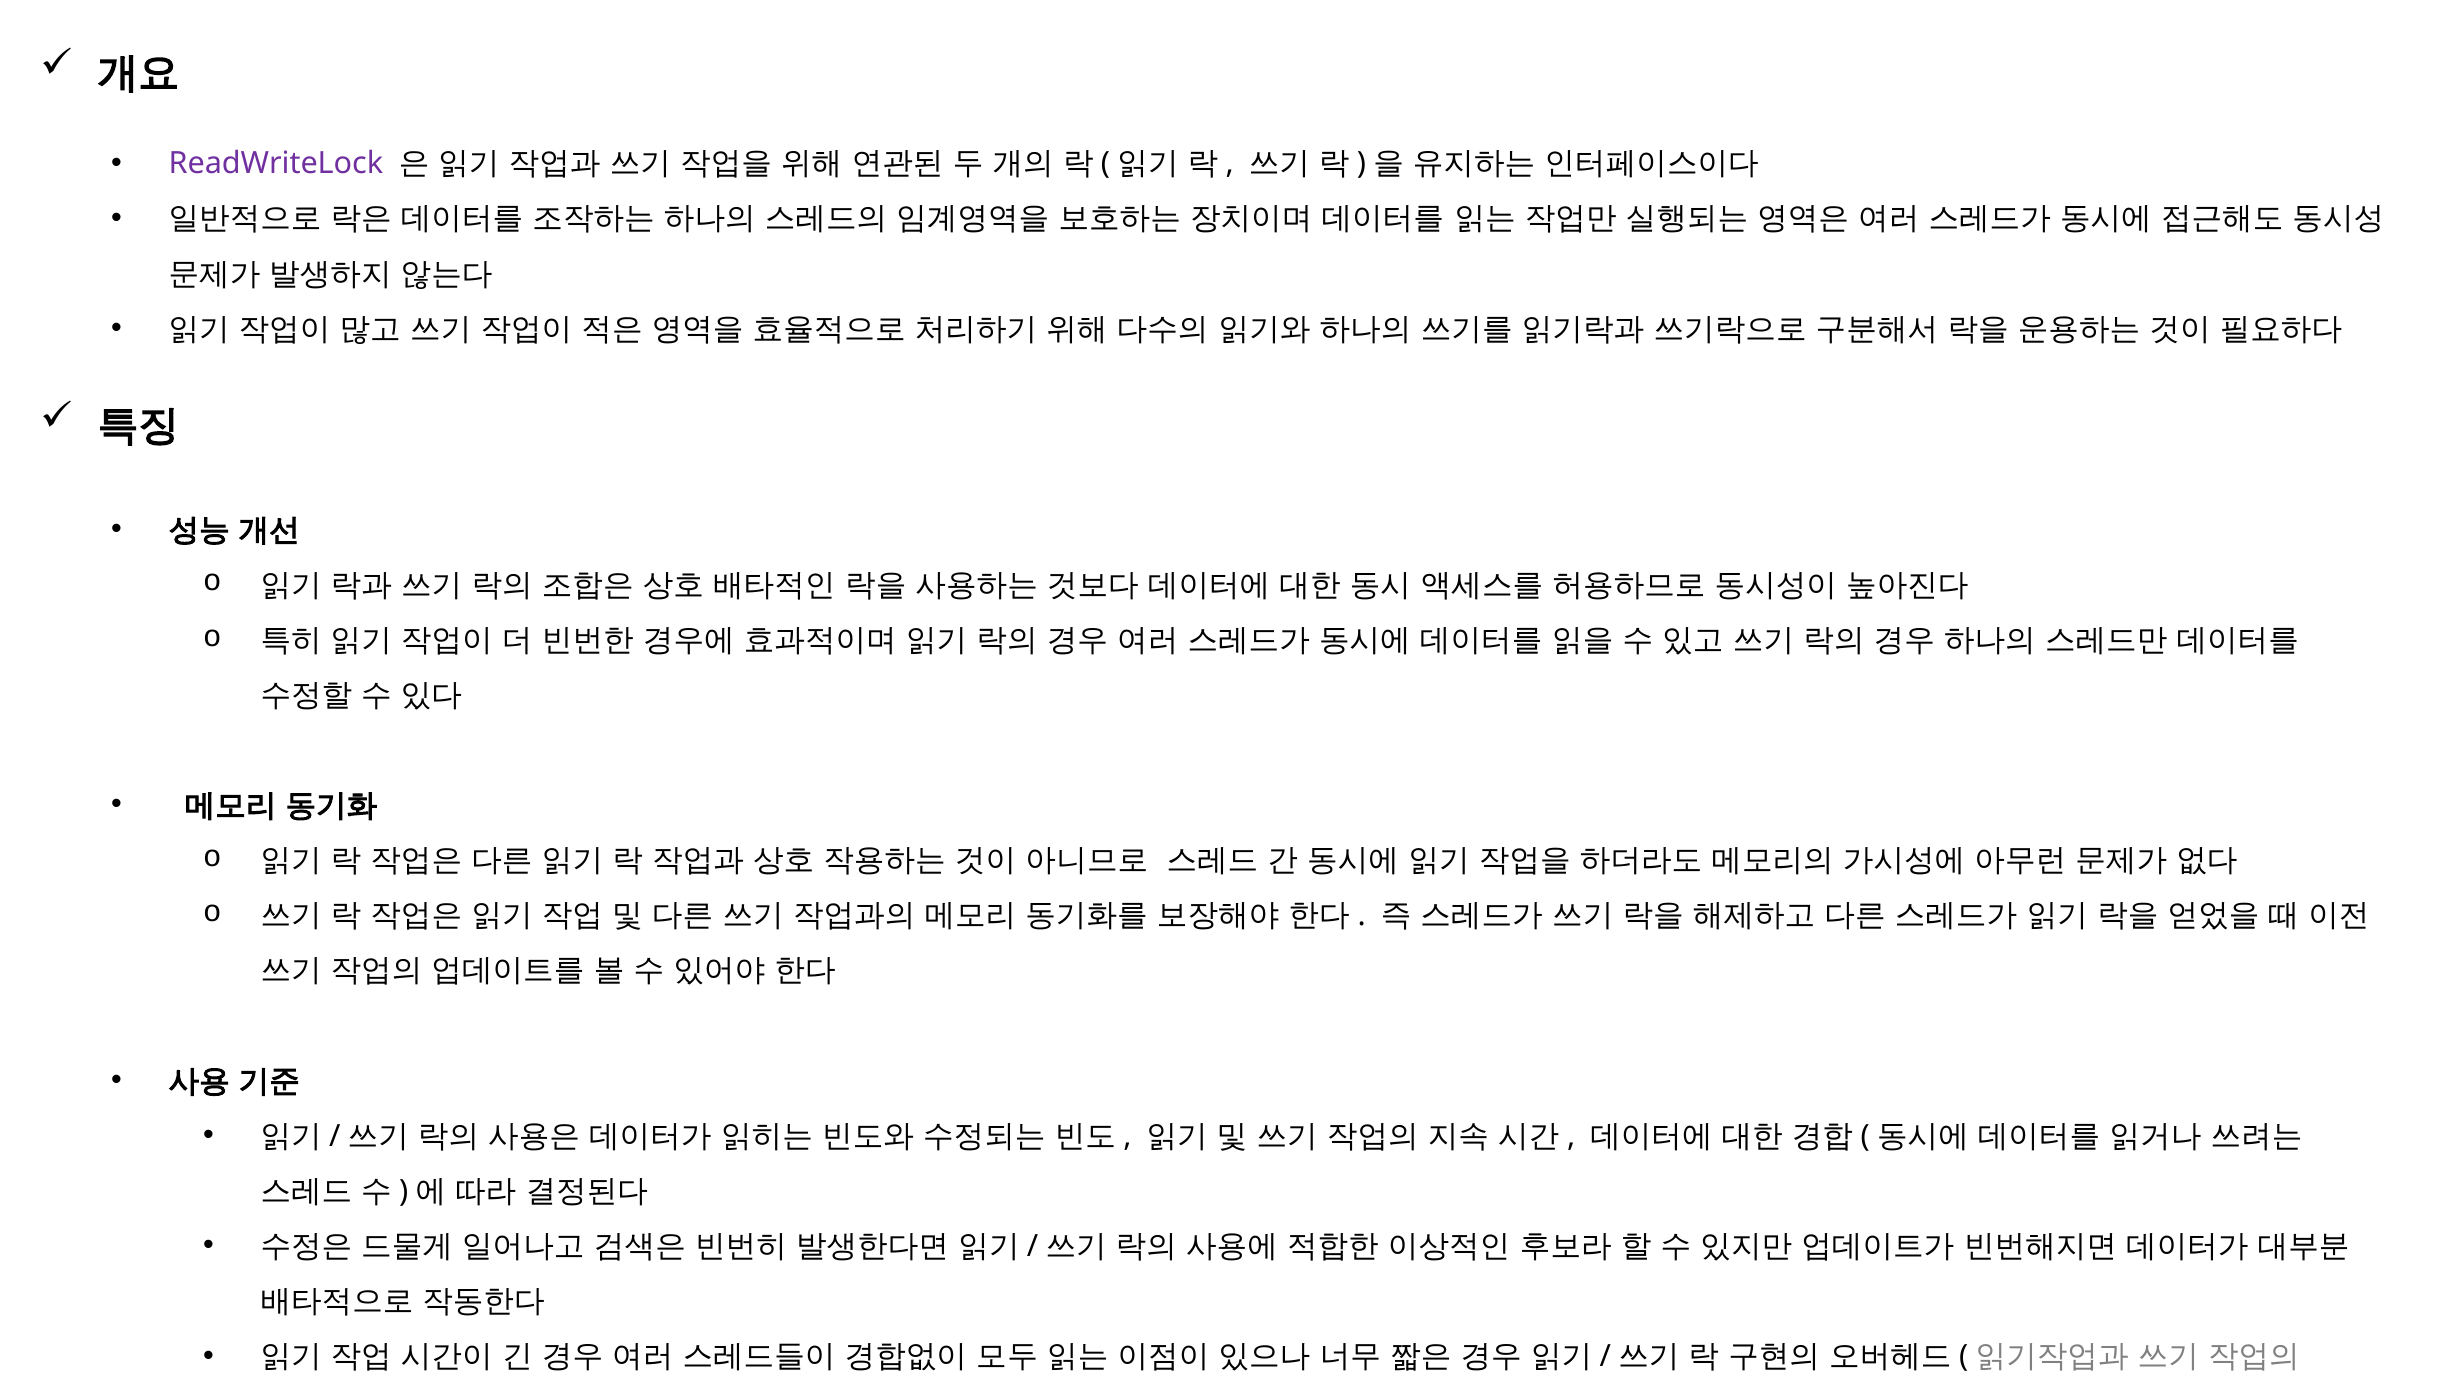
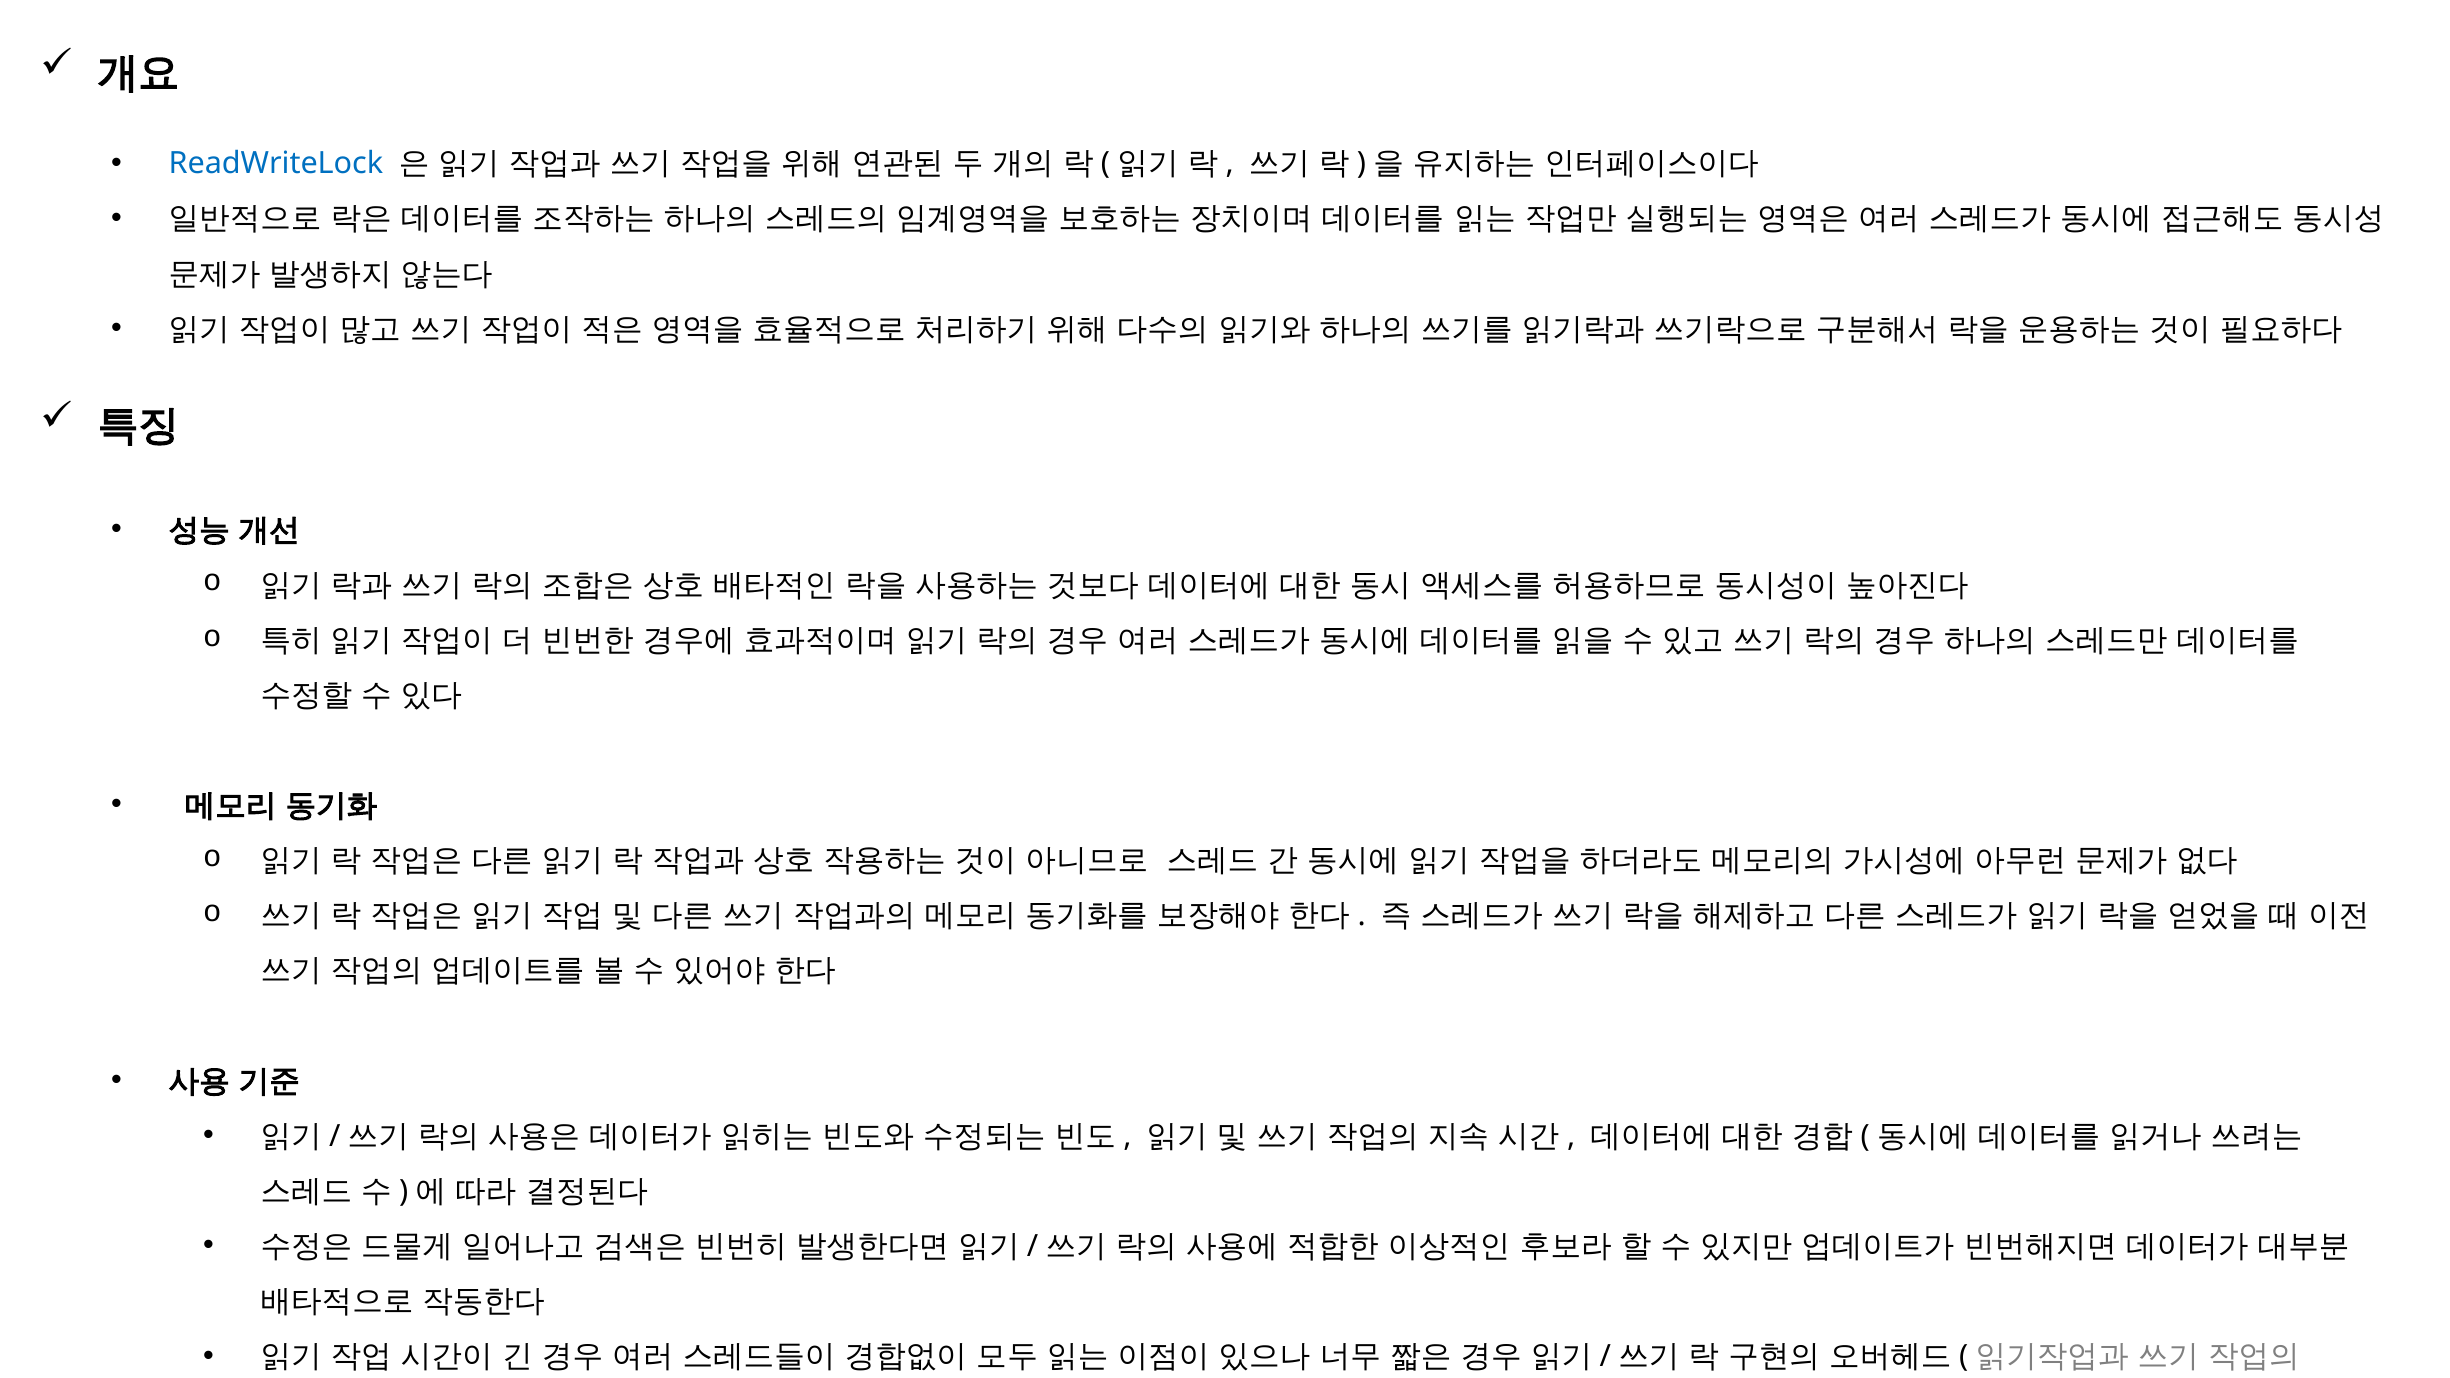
ReadWriteLock colour: purple -> blue (276, 164)
